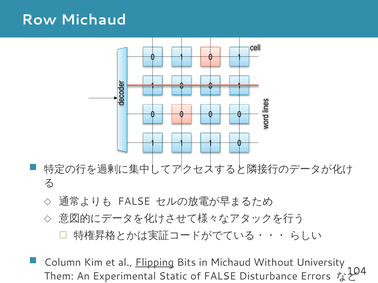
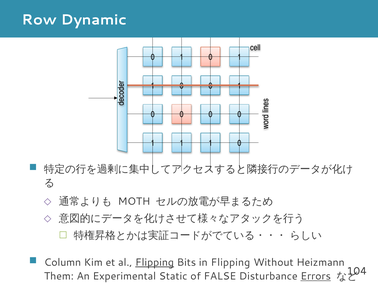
Row Michaud: Michaud -> Dynamic (94, 20)
FALSE: FALSE -> MOTH (134, 202)
in Michaud: Michaud -> Flipping (230, 263)
University: University -> Heizmann (320, 263)
Errors underline: none -> present (316, 277)
